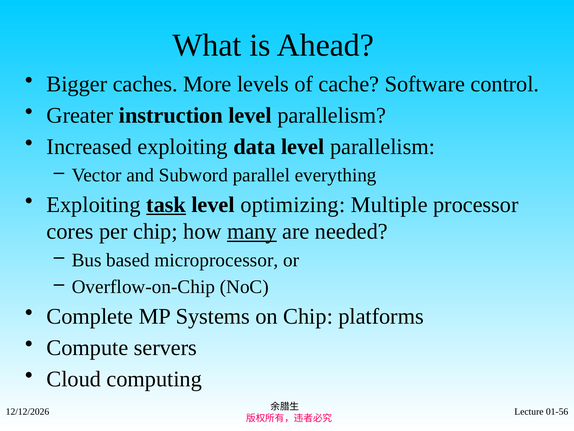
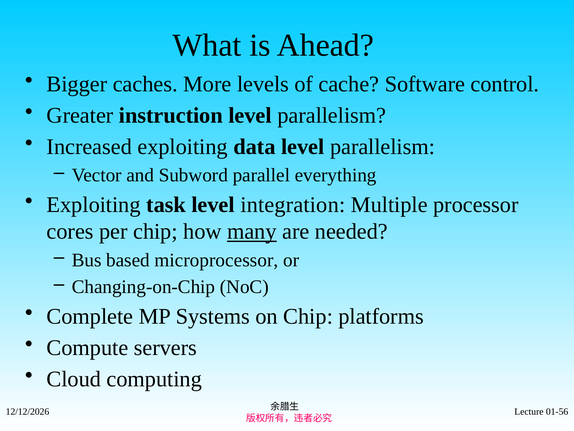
task underline: present -> none (166, 205)
optimizing: optimizing -> integration (293, 205)
Overflow-on-Chip: Overflow-on-Chip -> Changing-on-Chip (143, 287)
